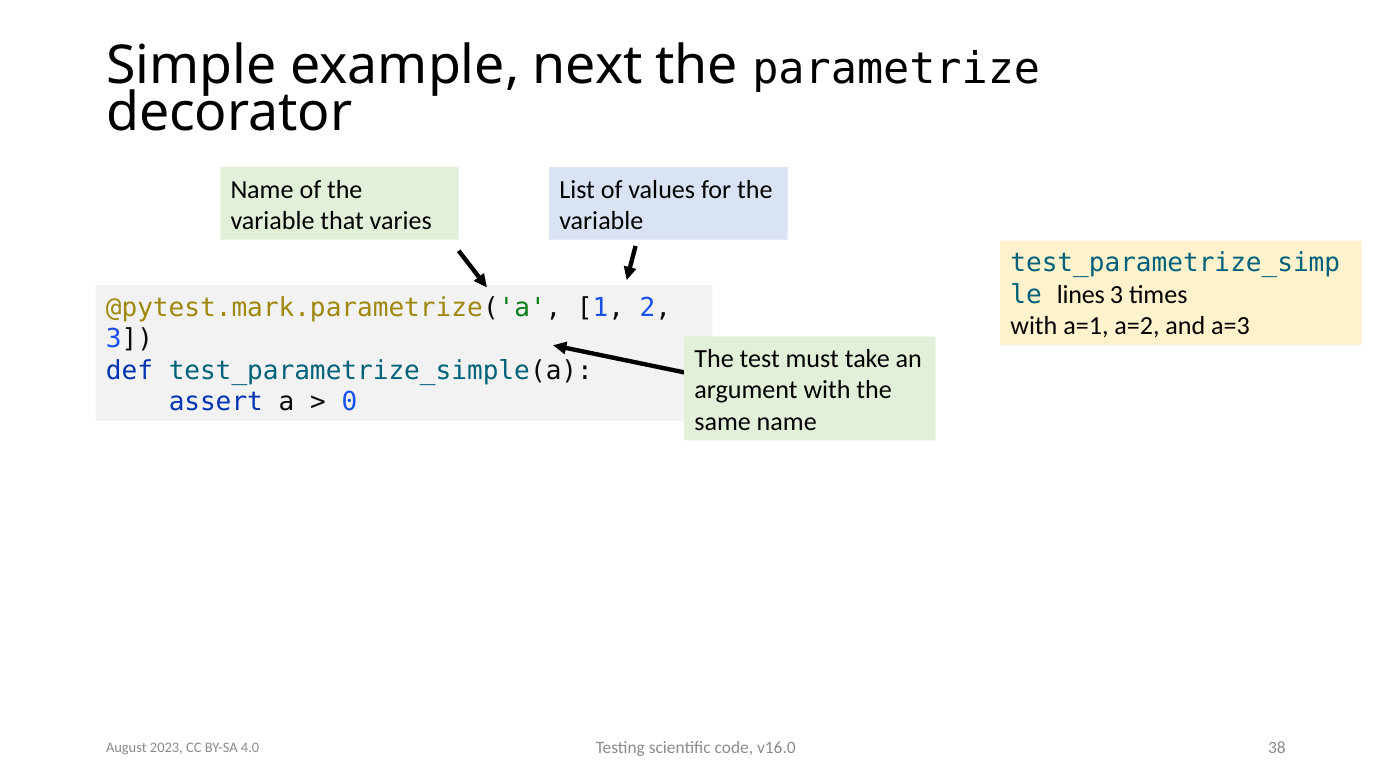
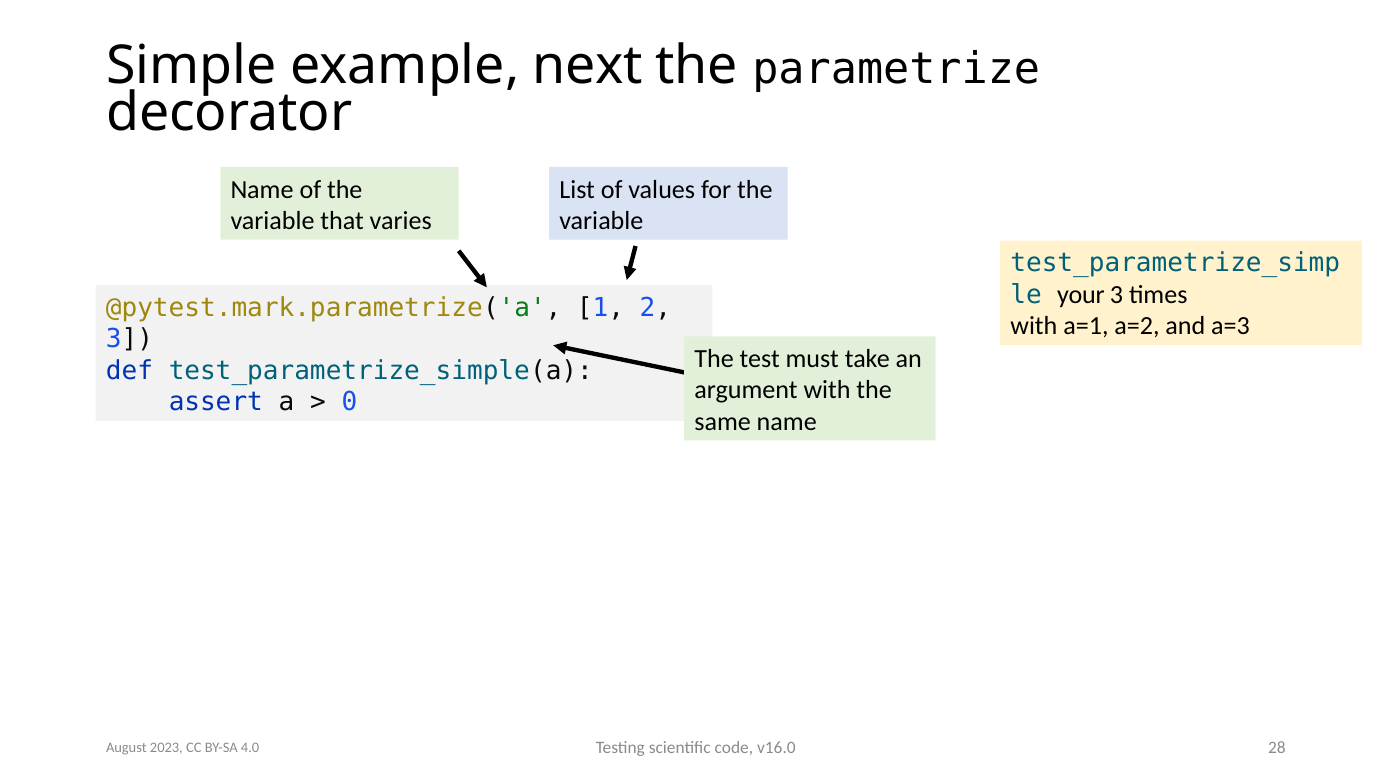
lines: lines -> your (1081, 295)
38: 38 -> 28 (1277, 748)
